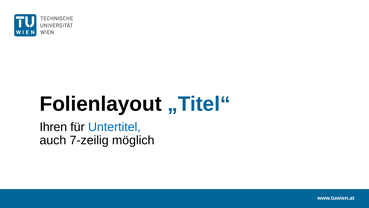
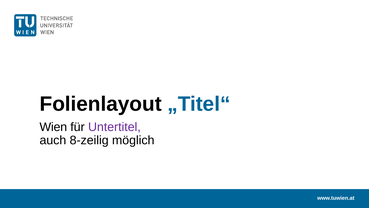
Ihren: Ihren -> Wien (53, 127)
Untertitel colour: blue -> purple (114, 127)
7-zeilig: 7-zeilig -> 8-zeilig (89, 140)
